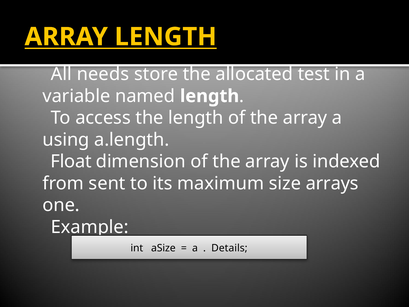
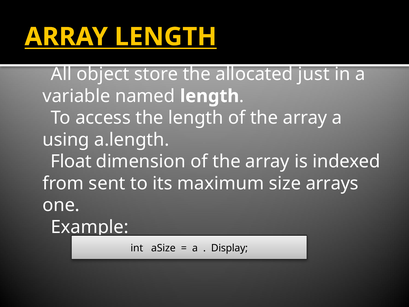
needs: needs -> object (103, 74)
test: test -> just (314, 74)
Details: Details -> Display (230, 248)
